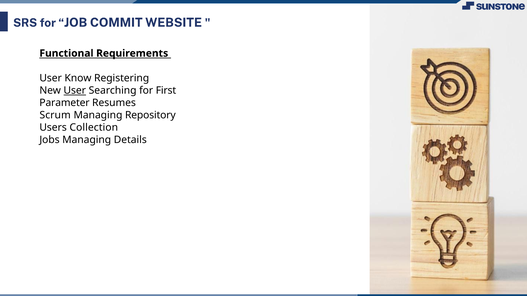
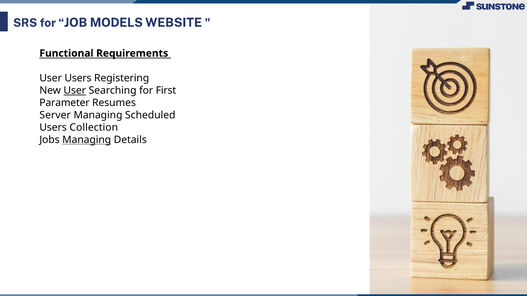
COMMIT: COMMIT -> MODELS (116, 23)
User Know: Know -> Users (78, 78)
Scrum: Scrum -> Server (55, 115)
Repository: Repository -> Scheduled (150, 115)
Managing underline: none -> present (87, 140)
